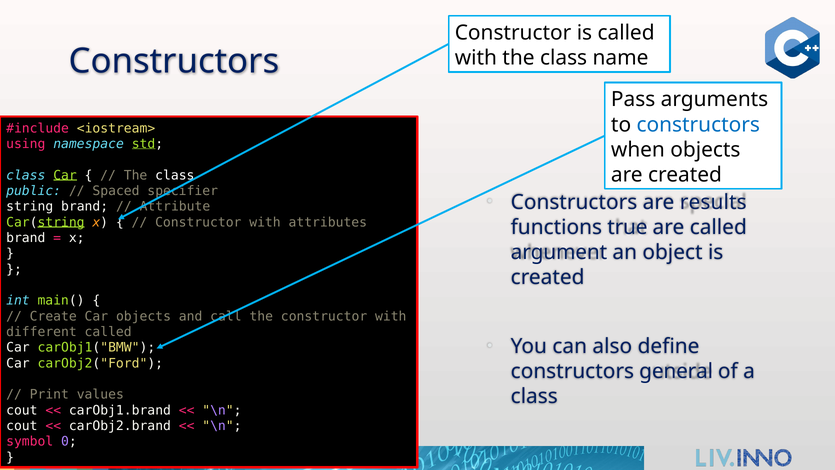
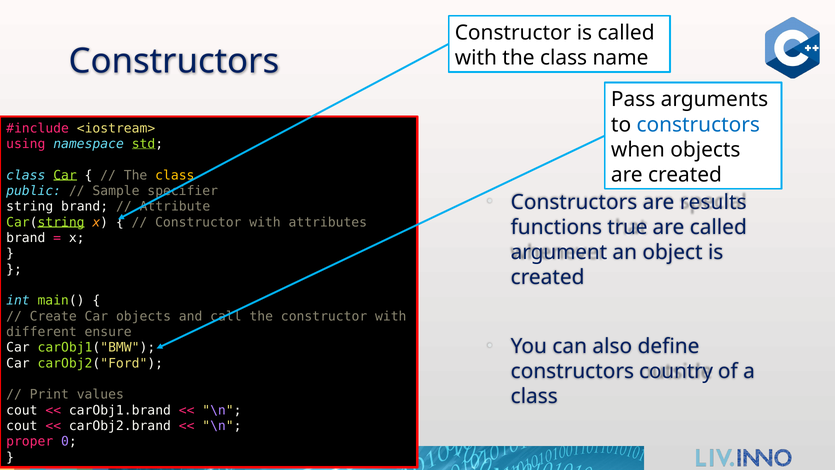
class colour: white -> yellow (175, 175)
Spaced: Spaced -> Sample (116, 191)
different called: called -> ensure (108, 332)
general: general -> country (676, 371)
symbol: symbol -> proper (30, 441)
